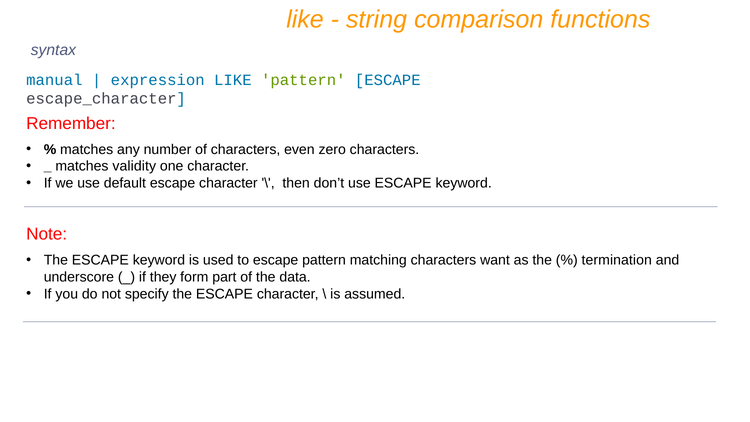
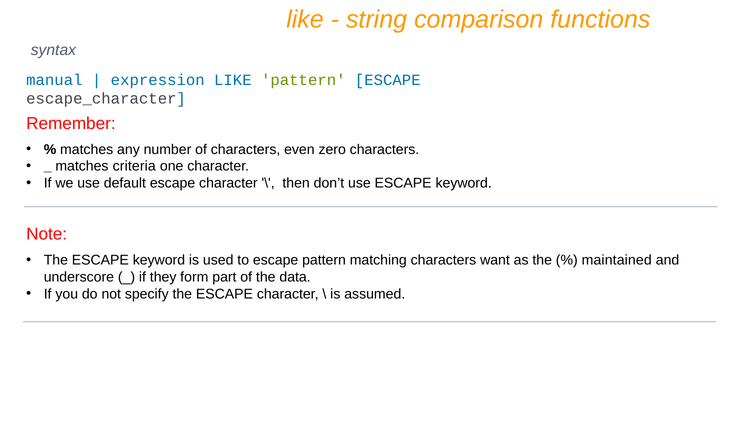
validity: validity -> criteria (134, 166)
termination: termination -> maintained (617, 260)
